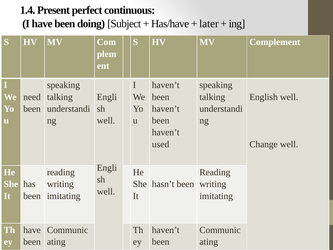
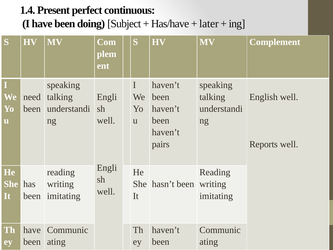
used: used -> pairs (161, 144)
Change: Change -> Reports (264, 144)
